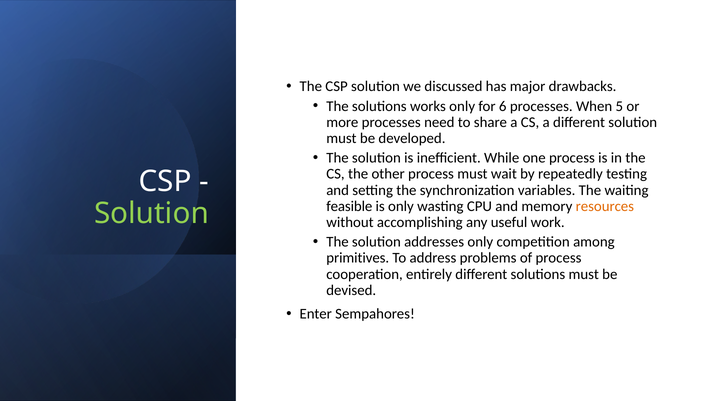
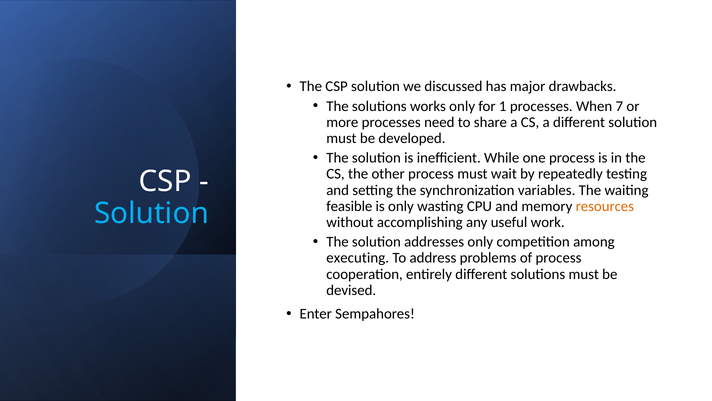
6: 6 -> 1 (503, 106)
5: 5 -> 7 (619, 106)
Solution colour: light green -> light blue (151, 213)
primitives: primitives -> executing (358, 258)
